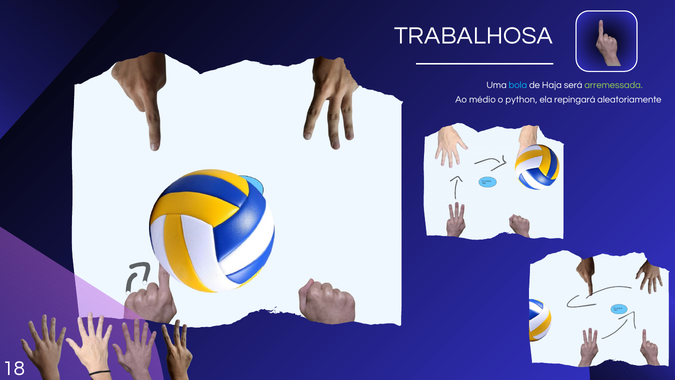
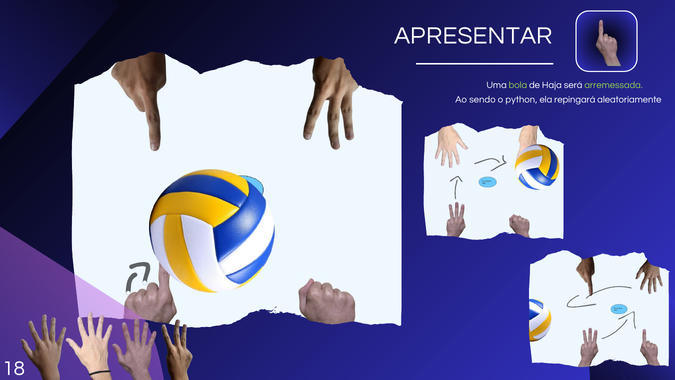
TRABALHOSA: TRABALHOSA -> APRESENTAR (473, 36)
bola colour: light blue -> light green (518, 85)
médio: médio -> sendo (482, 100)
